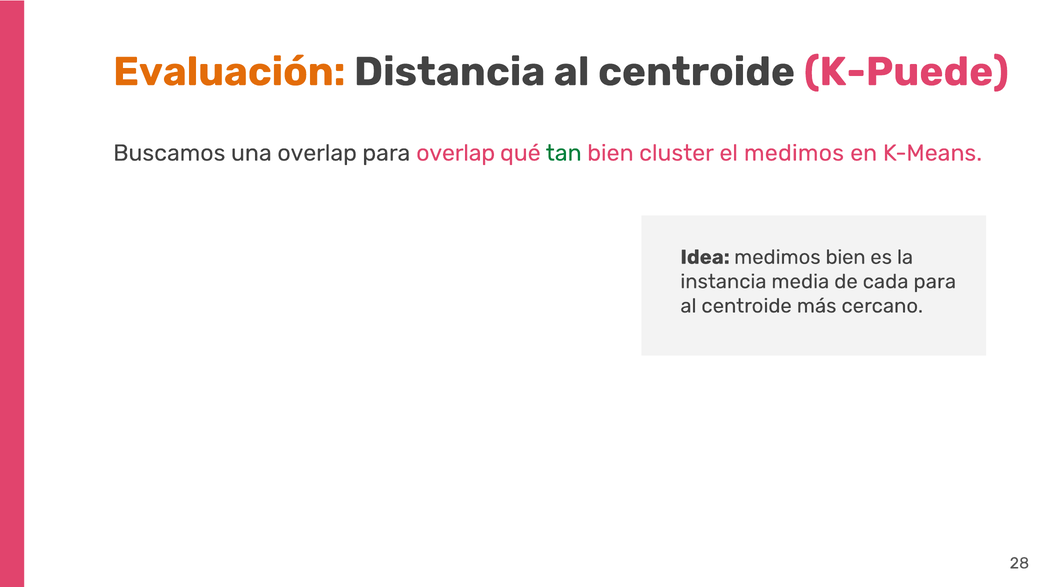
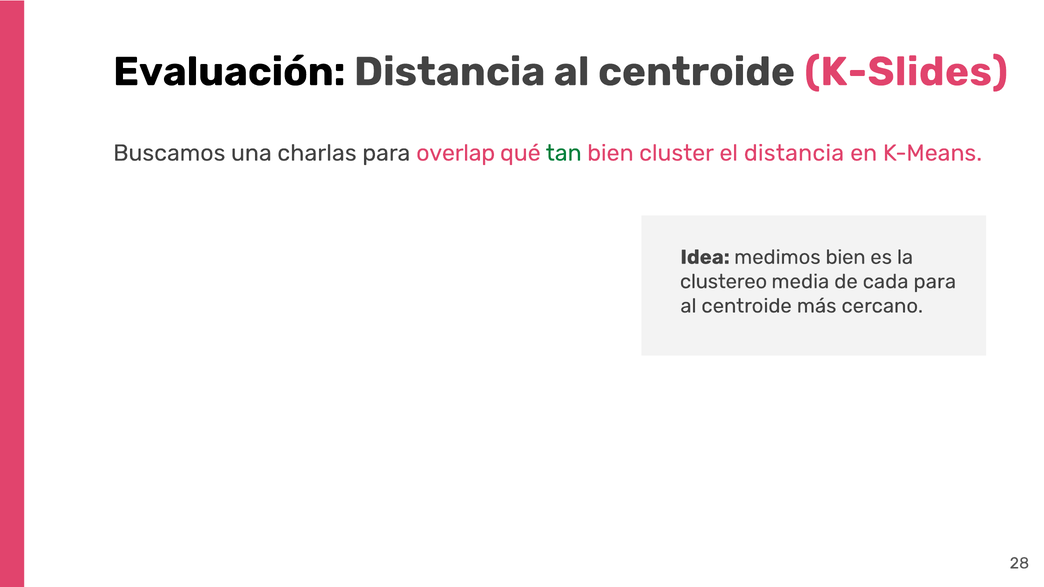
Evaluación colour: orange -> black (229, 72)
K-Puede: K-Puede -> K-Slides (906, 72)
una overlap: overlap -> charlas (317, 153)
el medimos: medimos -> distancia (794, 153)
instancia: instancia -> clustereo (724, 282)
